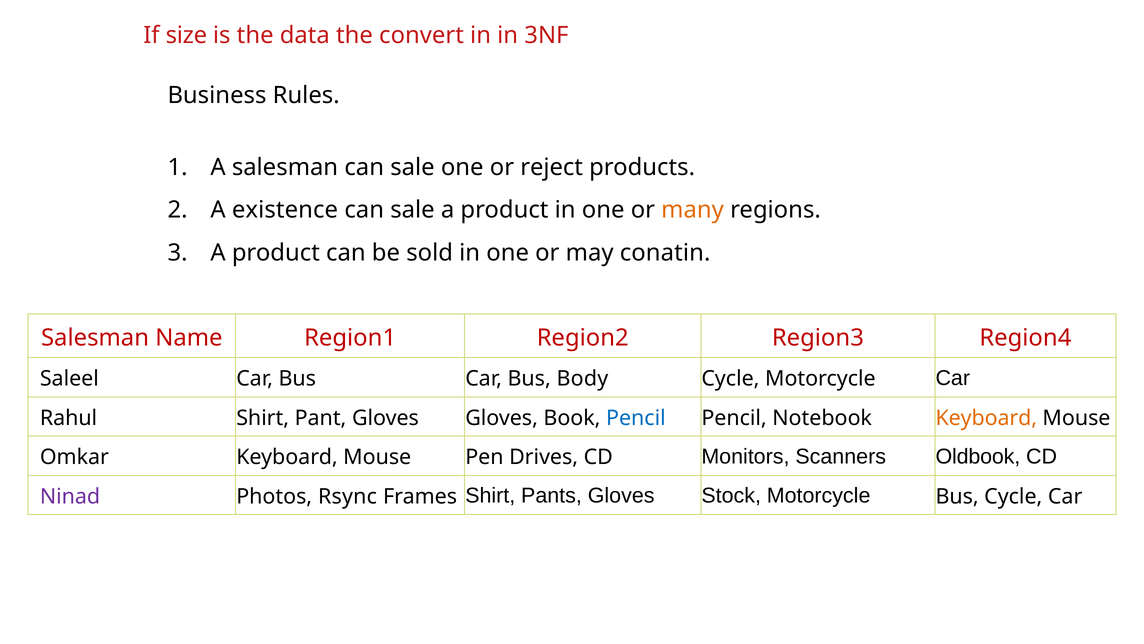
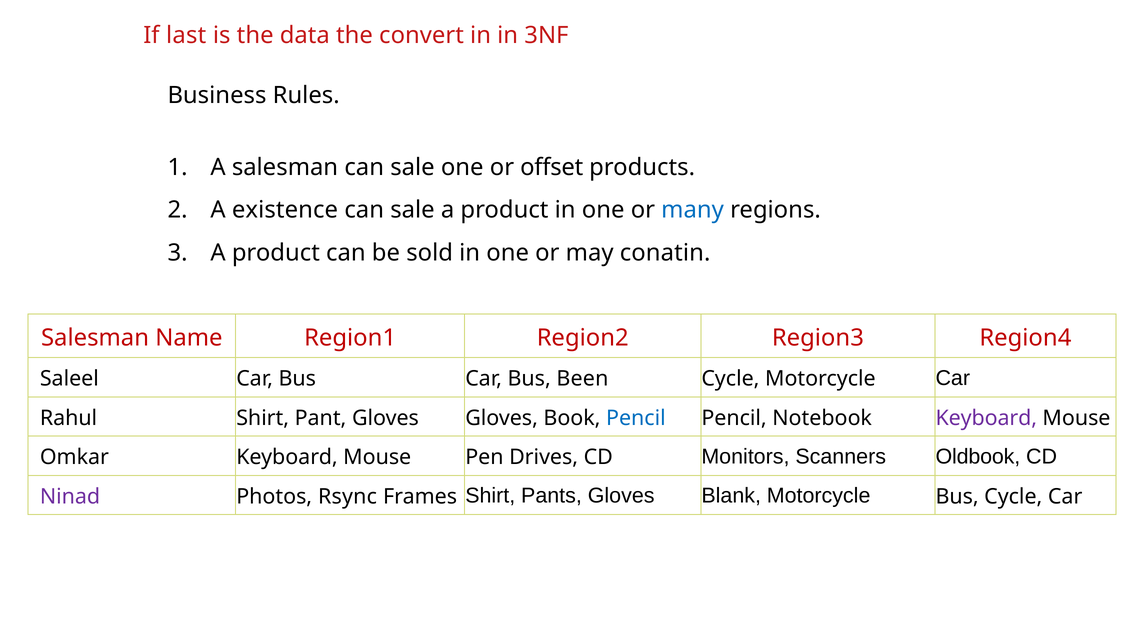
size: size -> last (186, 35)
reject: reject -> offset (552, 167)
many colour: orange -> blue (693, 210)
Body: Body -> Been (582, 379)
Keyboard colour: orange -> purple (986, 418)
Stock: Stock -> Blank (731, 495)
